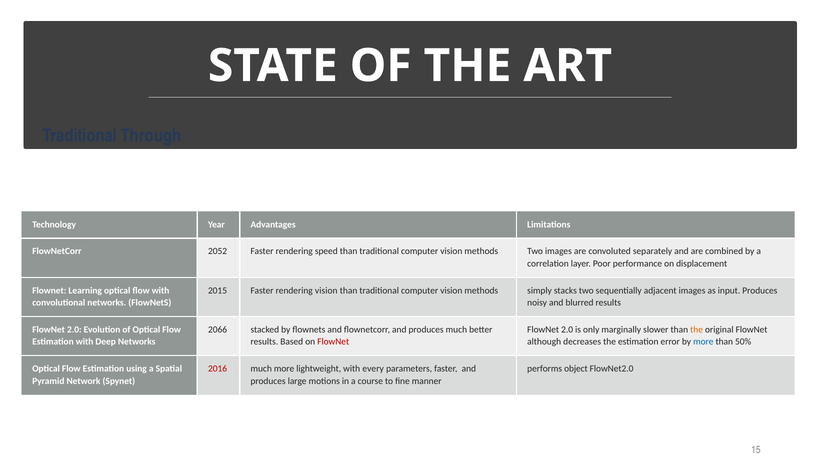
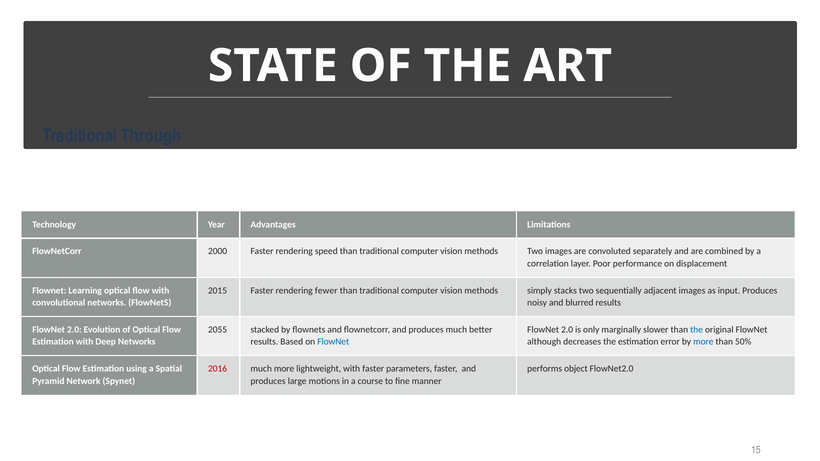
2052: 2052 -> 2000 (218, 251)
rendering vision: vision -> fewer (326, 291)
2066: 2066 -> 2055 (218, 330)
the colour: orange -> blue (697, 330)
FlowNet colour: red -> blue (333, 342)
with every: every -> faster (373, 369)
